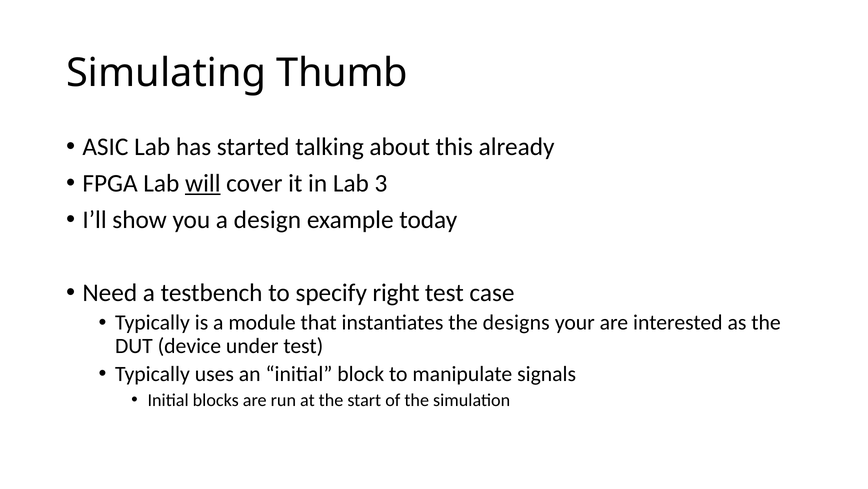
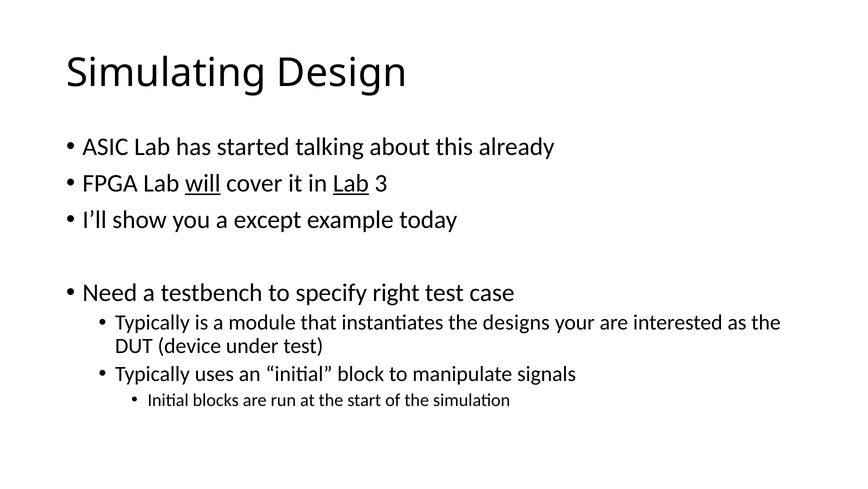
Thumb: Thumb -> Design (342, 73)
Lab underline: none -> present (351, 183)
design: design -> except (268, 220)
